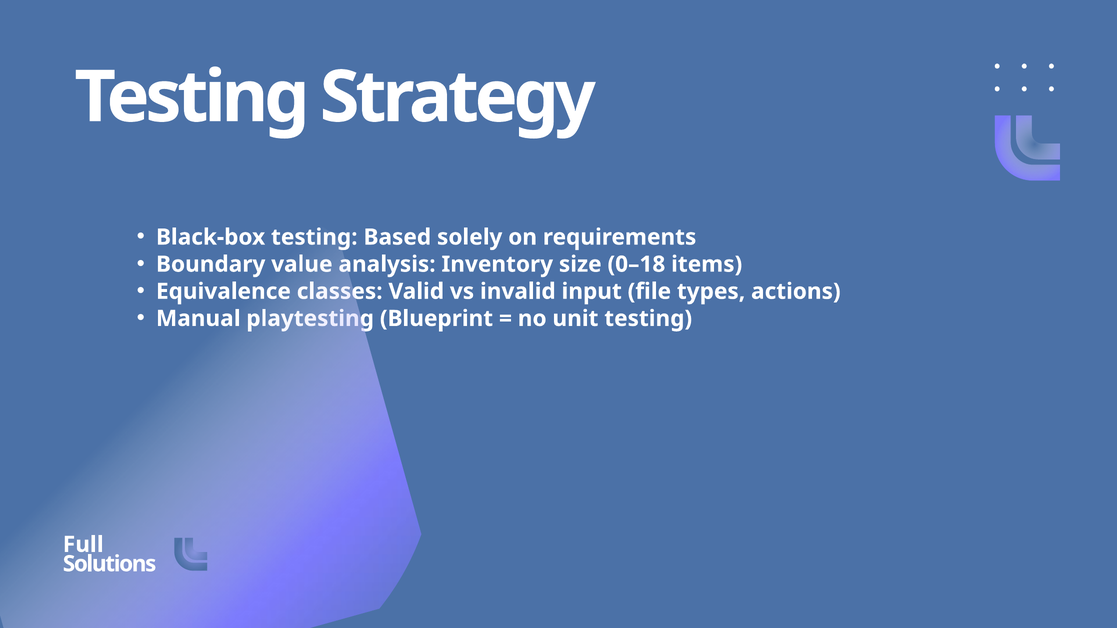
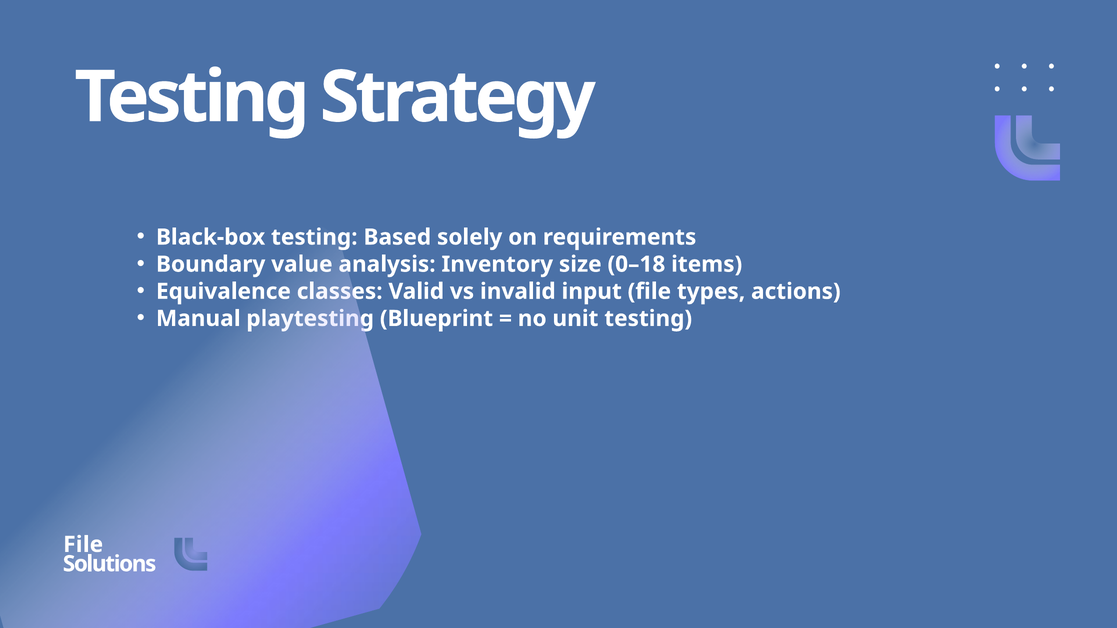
Full: Full -> File (83, 545)
